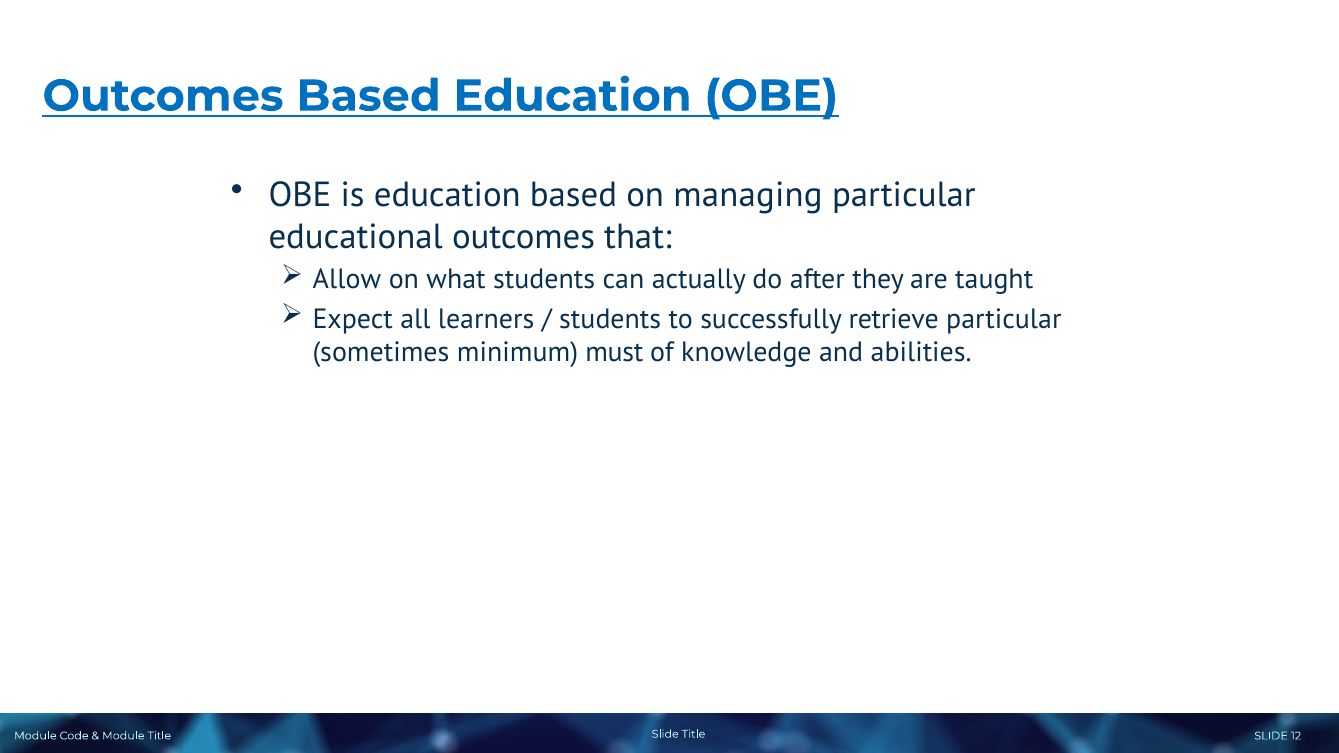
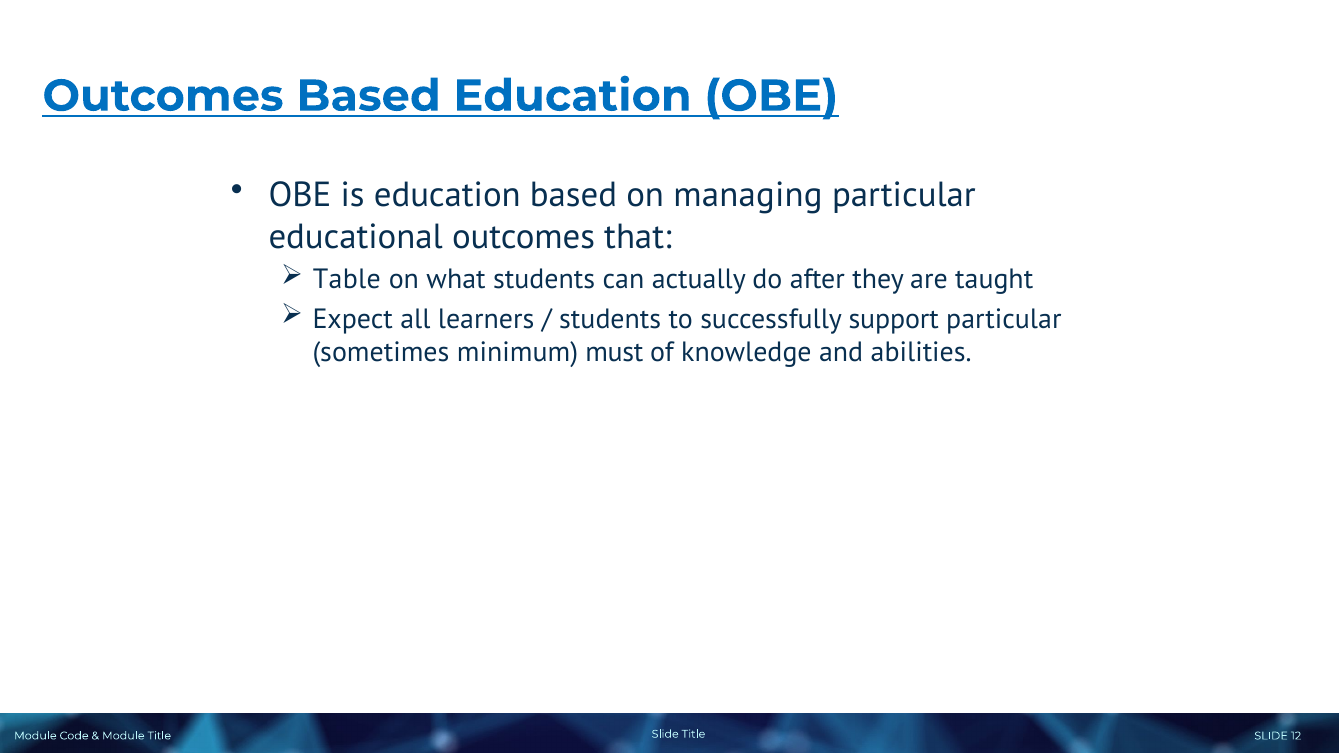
Allow: Allow -> Table (347, 280)
retrieve: retrieve -> support (894, 319)
